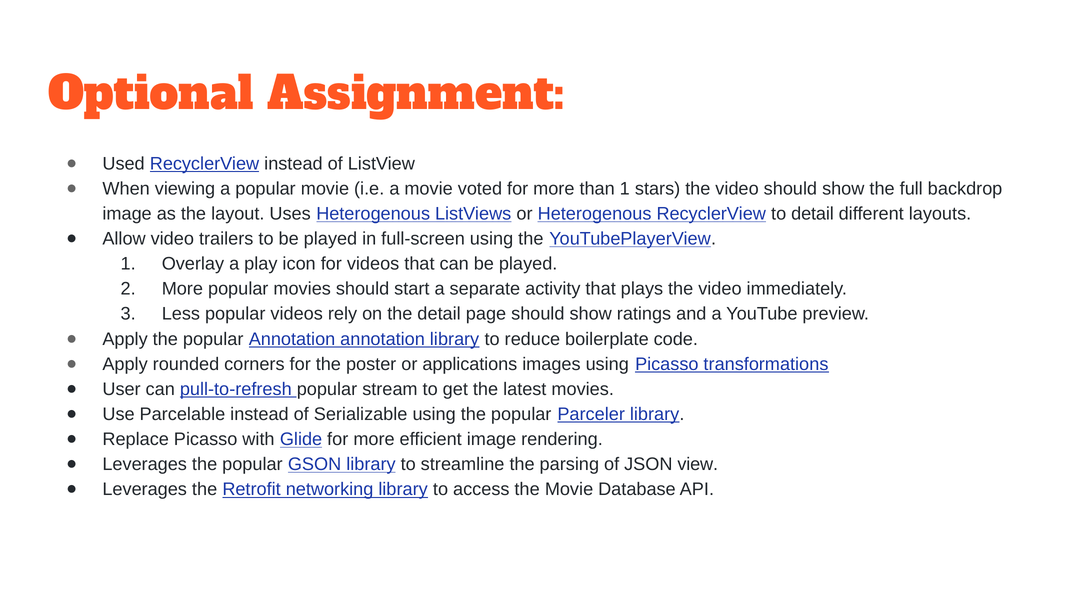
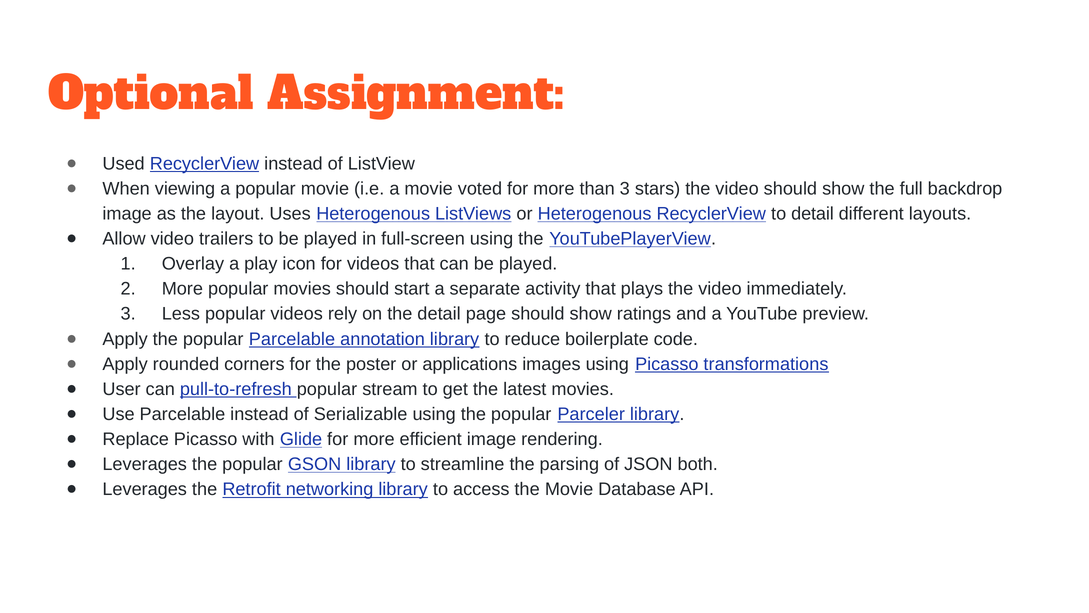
than 1: 1 -> 3 (625, 189)
popular Annotation: Annotation -> Parcelable (292, 339)
view: view -> both (698, 464)
